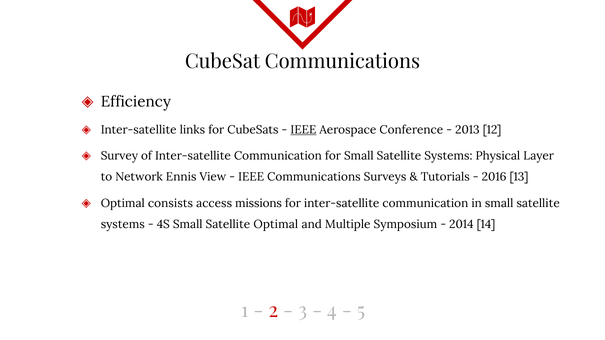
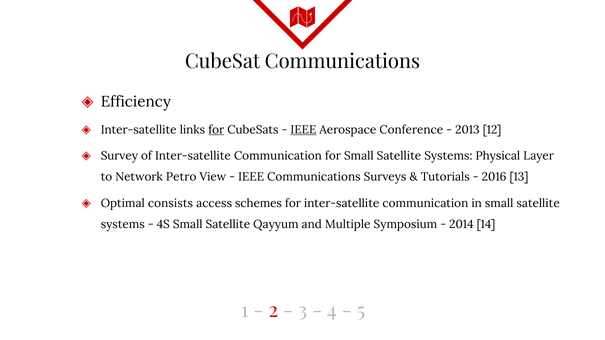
for underline: none -> present (216, 130)
Ennis: Ennis -> Petro (181, 177)
missions: missions -> schemes (259, 203)
Satellite Optimal: Optimal -> Qayyum (276, 225)
